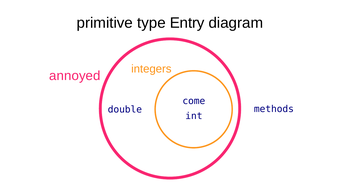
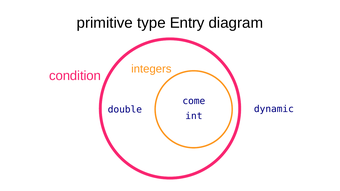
annoyed: annoyed -> condition (75, 76)
methods: methods -> dynamic (274, 109)
